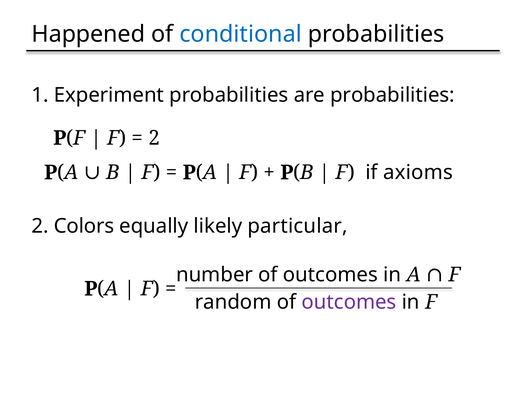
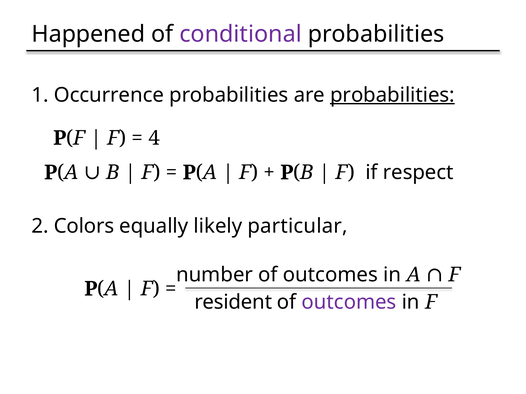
conditional colour: blue -> purple (241, 34)
Experiment: Experiment -> Occurrence (109, 95)
probabilities underline: none -> present (392, 95)
2: 2 -> 4 (154, 138)
axioms: axioms -> respect (418, 173)
random: random -> resident (233, 303)
